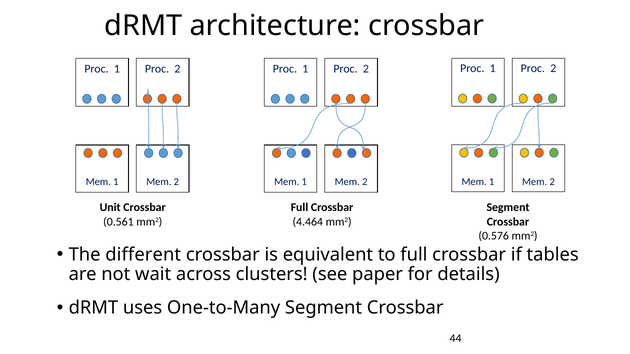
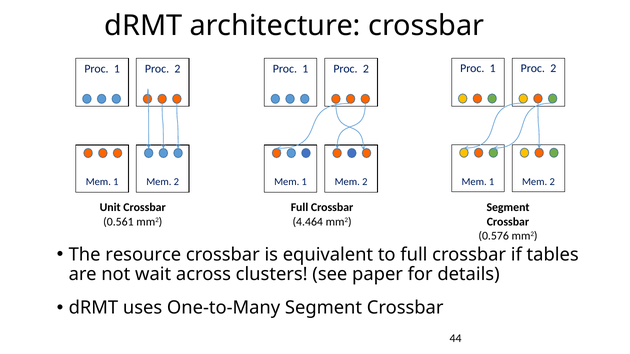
different: different -> resource (143, 255)
